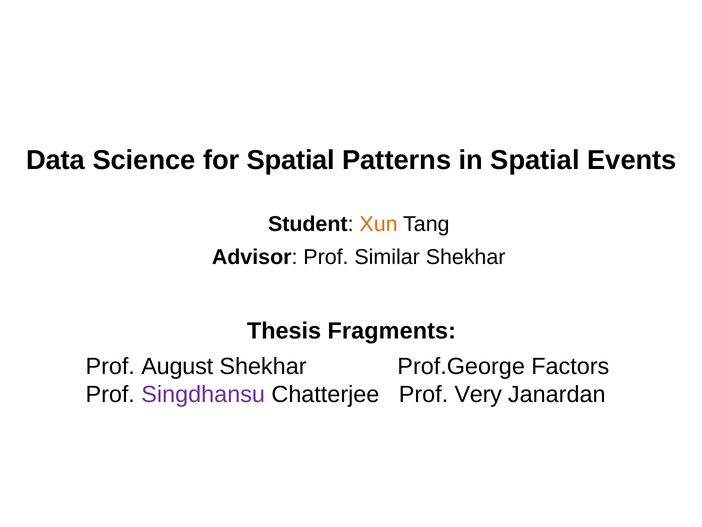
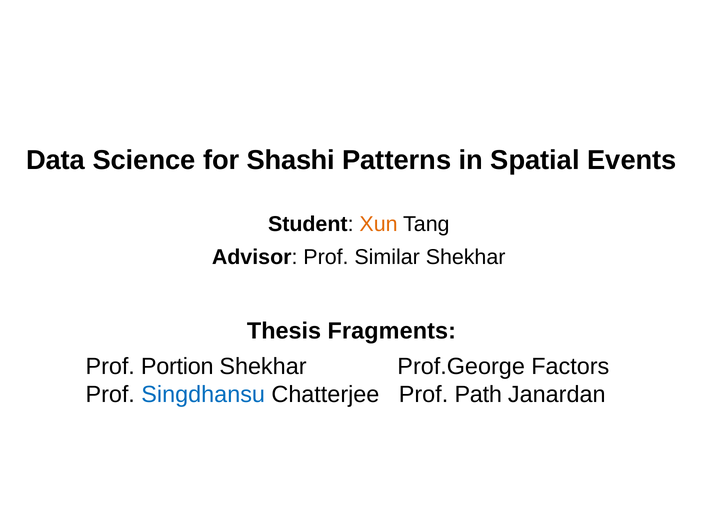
for Spatial: Spatial -> Shashi (291, 160)
August: August -> Portion (177, 366)
Singdhansu colour: purple -> blue (203, 394)
Very: Very -> Path (478, 394)
